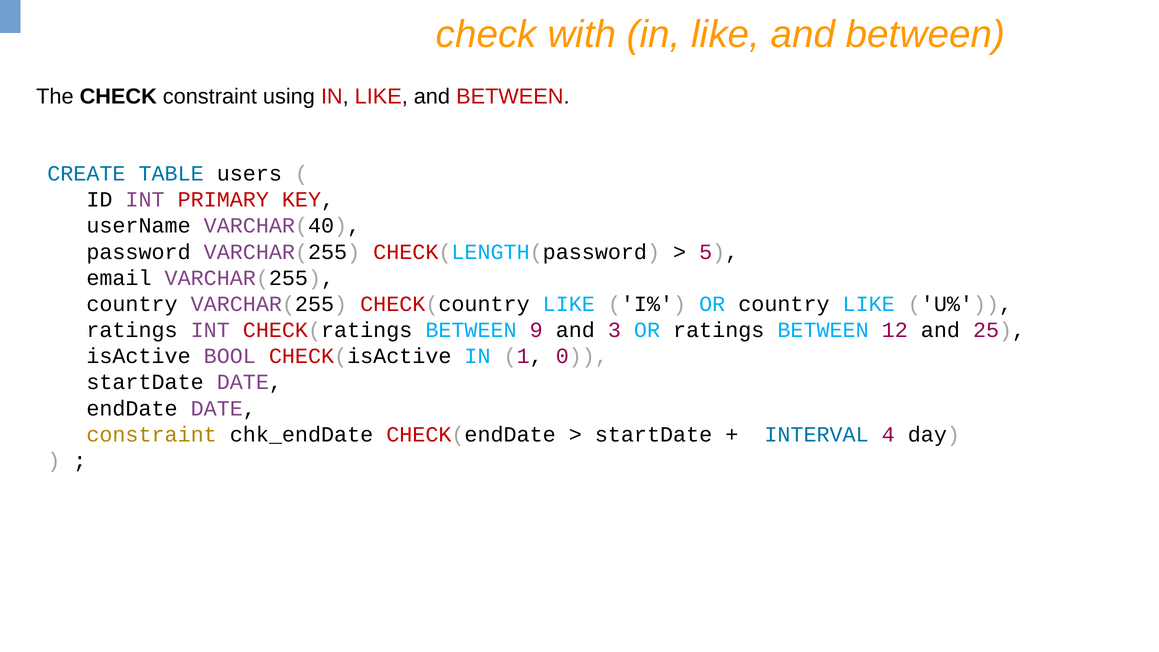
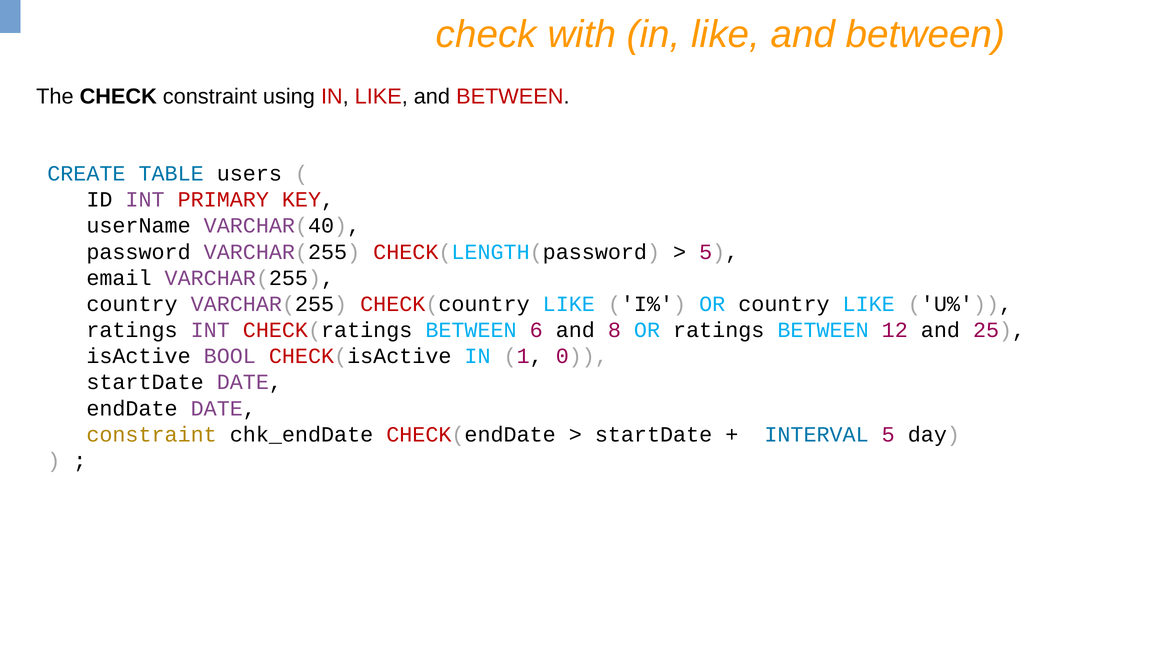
9: 9 -> 6 (536, 330)
3: 3 -> 8 (614, 330)
INTERVAL 4: 4 -> 5 (888, 434)
